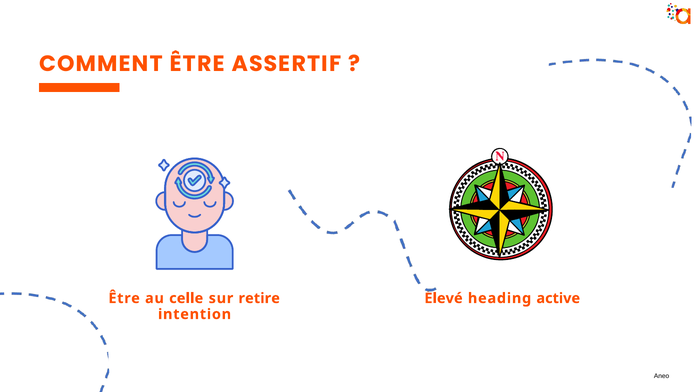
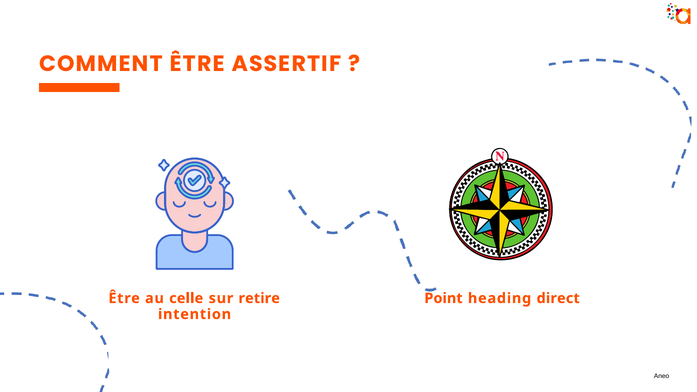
Élevé: Élevé -> Point (444, 298)
active: active -> direct (558, 298)
